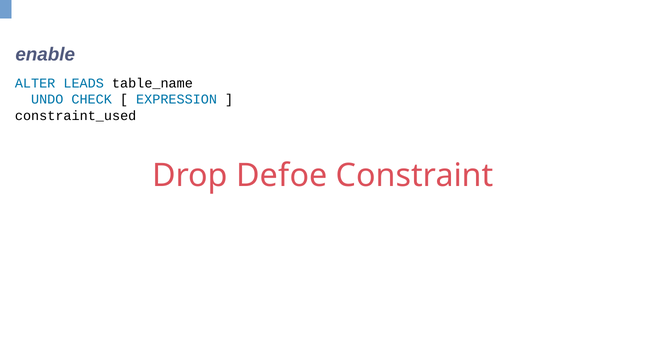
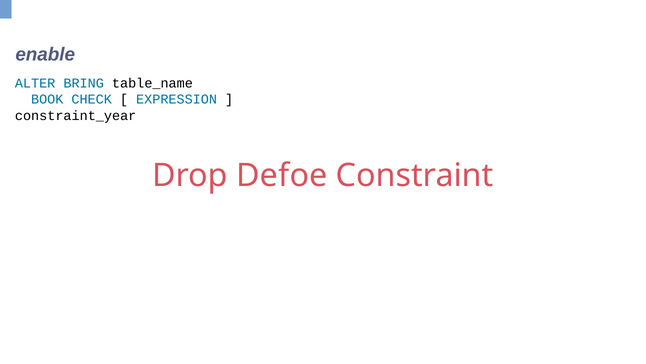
LEADS: LEADS -> BRING (84, 83)
UNDO: UNDO -> BOOK (47, 99)
constraint_used: constraint_used -> constraint_year (76, 115)
